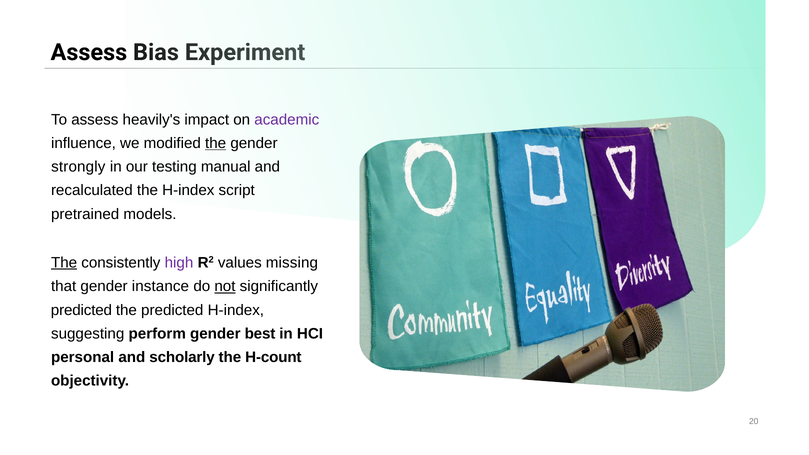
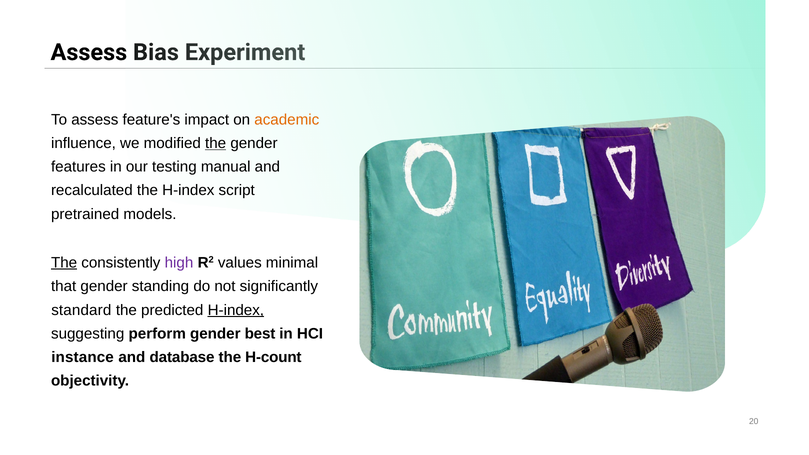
heavily's: heavily's -> feature's (151, 120)
academic colour: purple -> orange (287, 120)
strongly: strongly -> features (78, 167)
missing: missing -> minimal (292, 263)
instance: instance -> standing (161, 286)
not underline: present -> none (225, 286)
predicted: predicted -> standard (81, 310)
H-index underline: none -> present (236, 310)
personal: personal -> instance (83, 357)
scholarly: scholarly -> database (182, 357)
